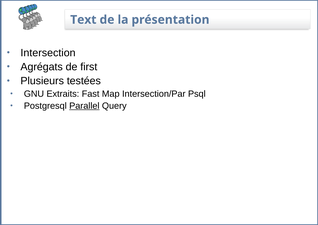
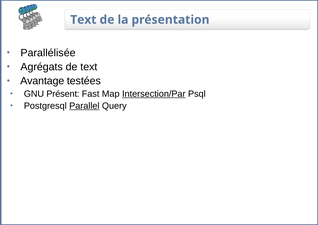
Intersection: Intersection -> Parallélisée (48, 53)
de first: first -> text (89, 67)
Plusieurs: Plusieurs -> Avantage (42, 81)
Extraits: Extraits -> Présent (63, 94)
Intersection/Par underline: none -> present (154, 94)
